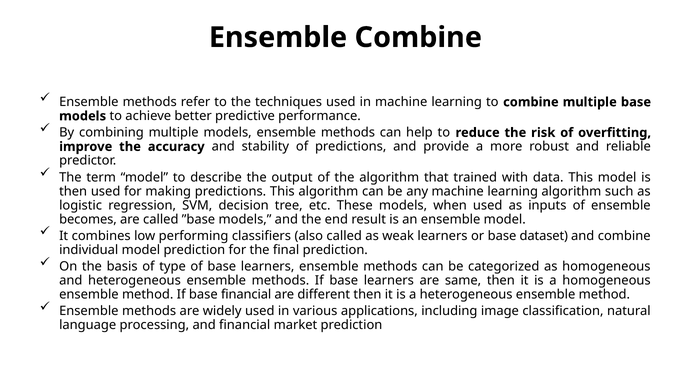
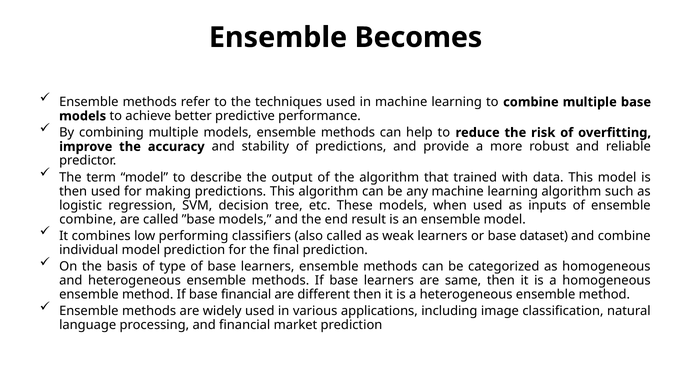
Ensemble Combine: Combine -> Becomes (418, 37)
becomes: becomes -> combine (88, 219)
